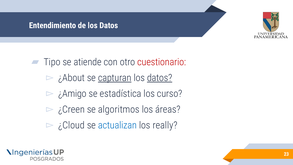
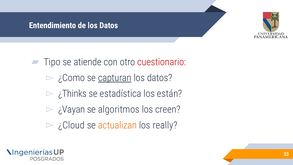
¿About: ¿About -> ¿Como (72, 78)
datos underline: present -> none (160, 78)
¿Amigo: ¿Amigo -> ¿Thinks (72, 94)
curso: curso -> están (170, 94)
¿Creen: ¿Creen -> ¿Vayan (72, 109)
áreas: áreas -> creen (168, 109)
actualizan colour: blue -> orange (117, 125)
